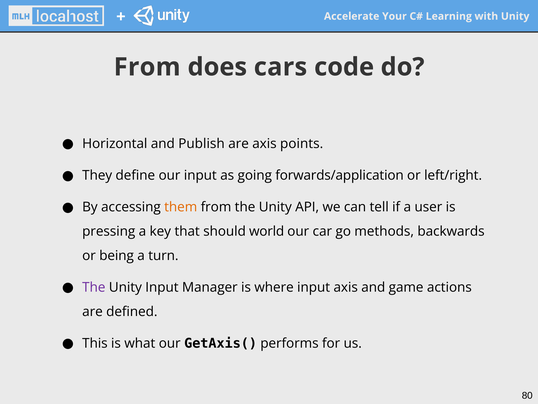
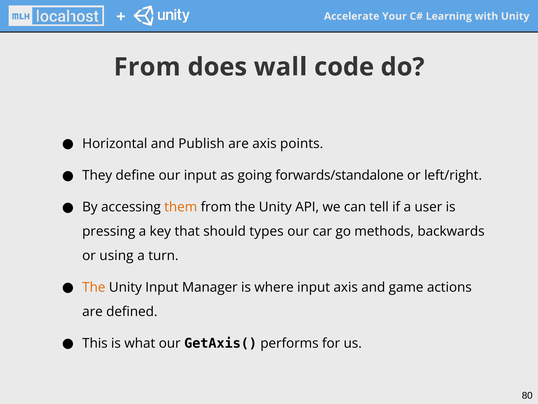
cars: cars -> wall (280, 67)
forwards/application: forwards/application -> forwards/standalone (340, 175)
world: world -> types (267, 231)
being: being -> using (116, 255)
The colour: purple -> orange (94, 287)
